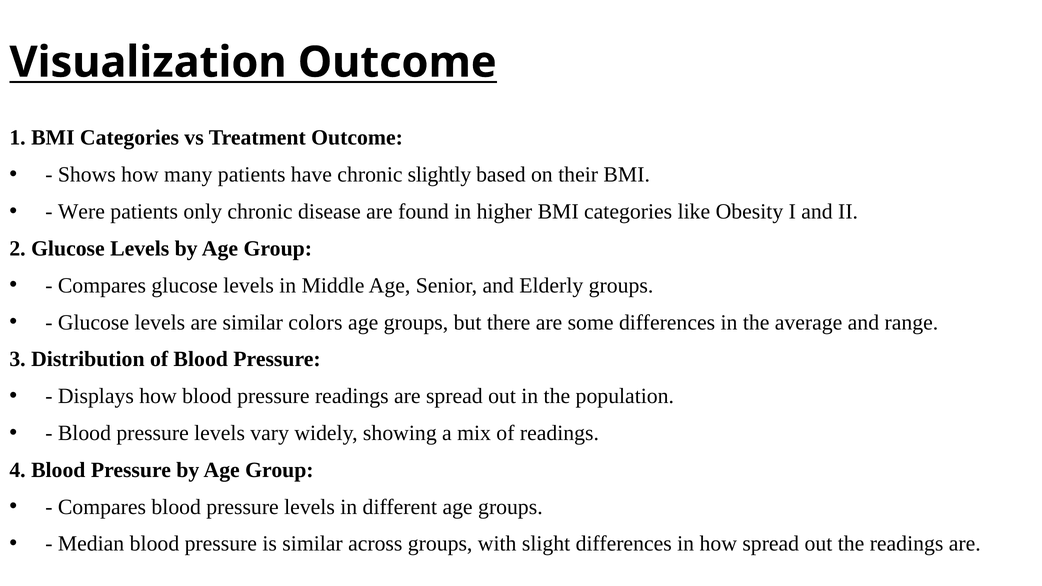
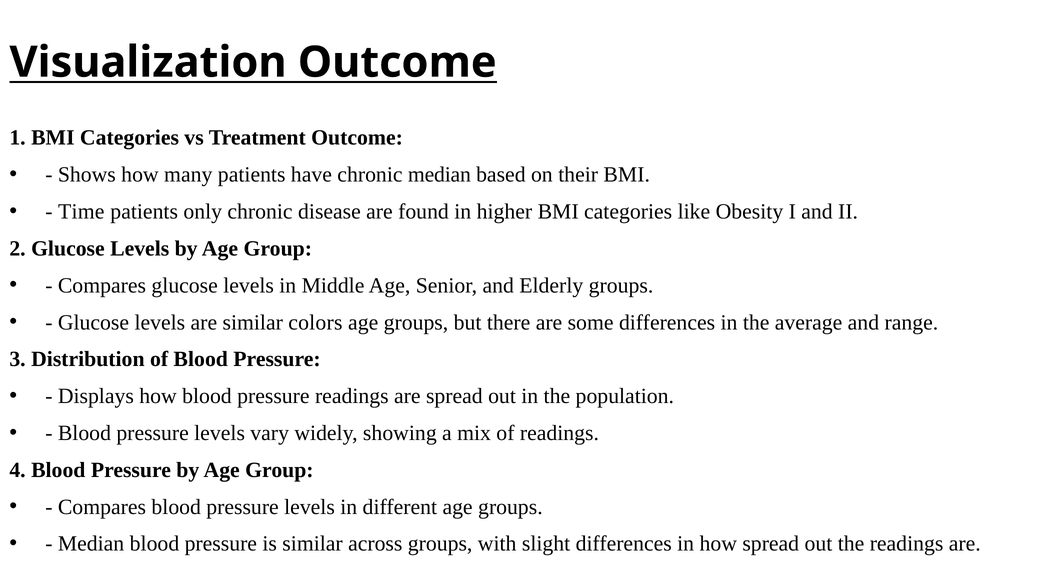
chronic slightly: slightly -> median (439, 175)
Were: Were -> Time (81, 212)
